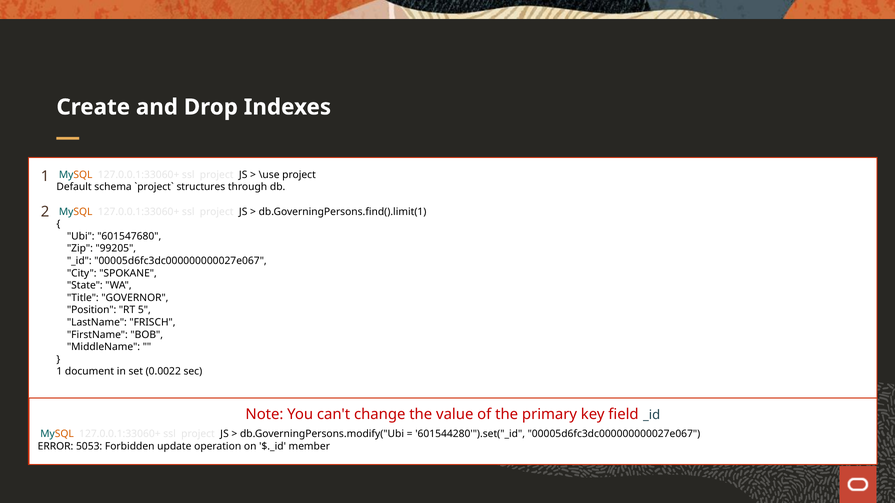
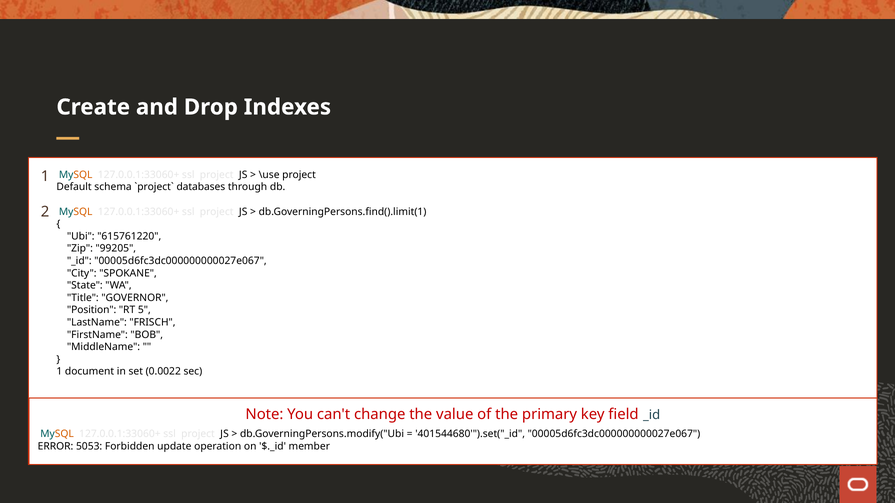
structures: structures -> databases (201, 187)
601547680: 601547680 -> 615761220 (129, 236)
601544280'").set("_id: 601544280'").set("_id -> 401544680'").set("_id (470, 434)
